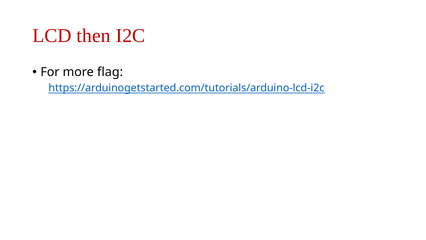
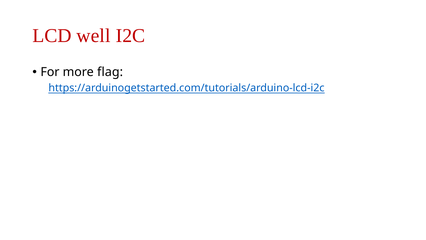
then: then -> well (94, 36)
